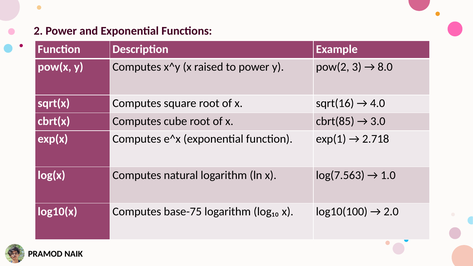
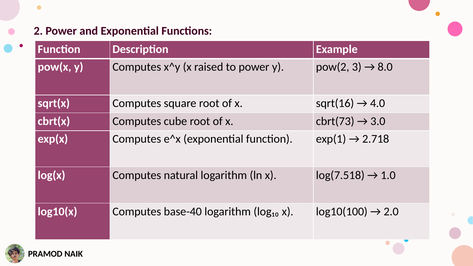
cbrt(85: cbrt(85 -> cbrt(73 (335, 121)
log(7.563: log(7.563 -> log(7.518 (340, 175)
base-75: base-75 -> base-40 (183, 212)
